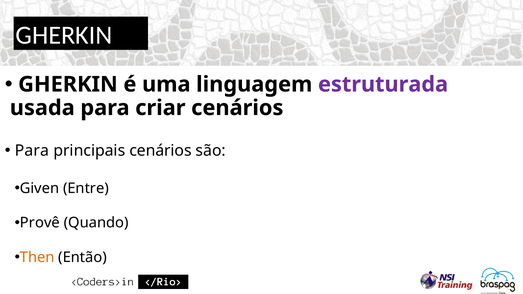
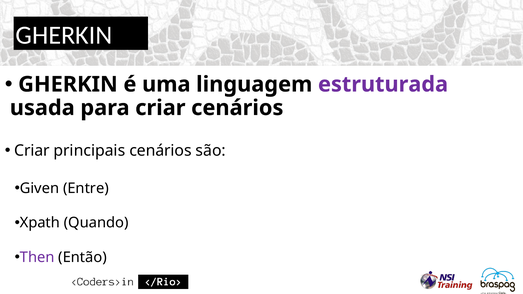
Para: Para -> Criar (32, 151)
Provê: Provê -> Xpath (40, 223)
Then colour: orange -> purple (37, 257)
